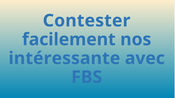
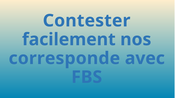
intéressante: intéressante -> corresponde (64, 59)
